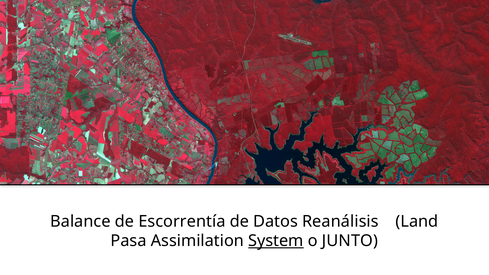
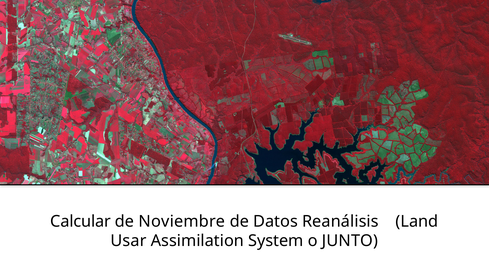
Balance: Balance -> Calcular (81, 221)
Escorrentía: Escorrentía -> Noviembre (182, 221)
Pasa: Pasa -> Usar (129, 241)
System underline: present -> none (276, 241)
